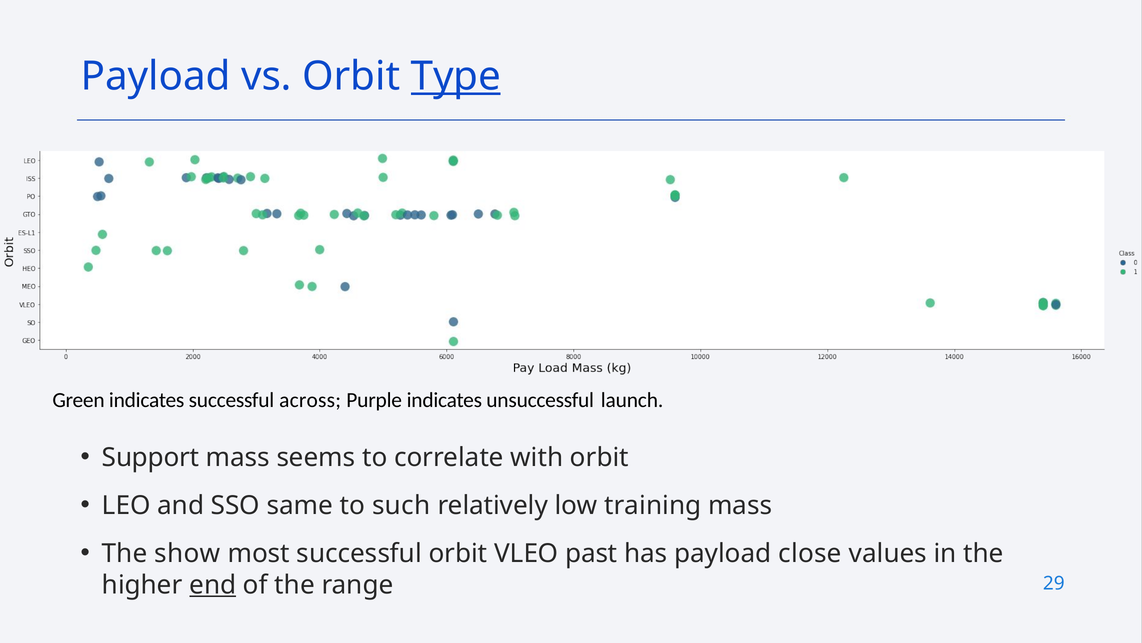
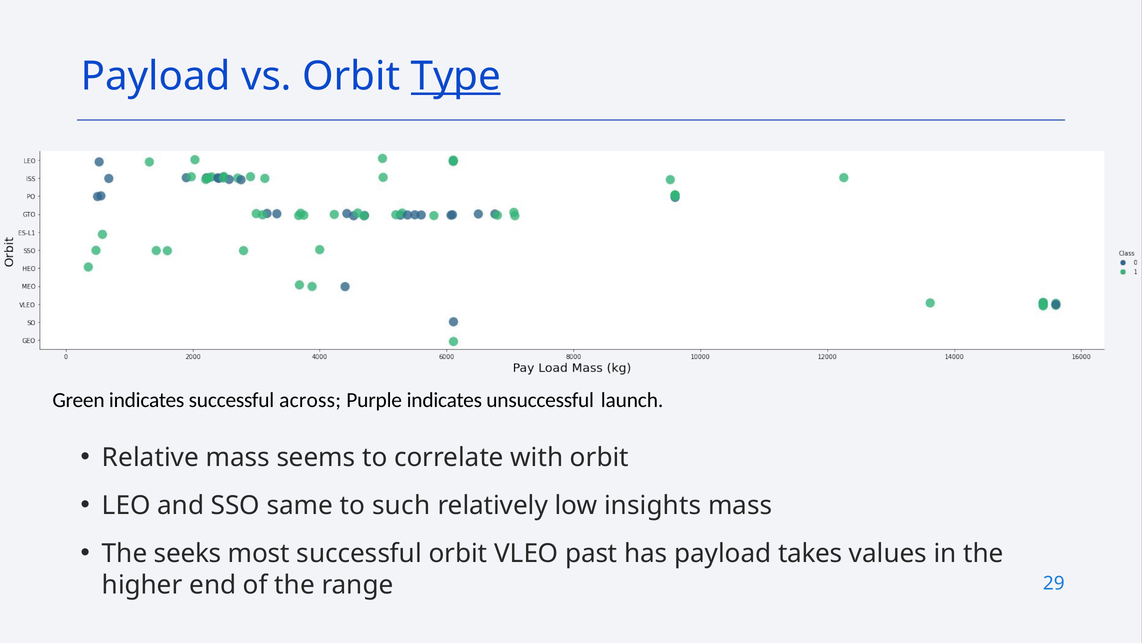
Support: Support -> Relative (150, 457)
training: training -> insights (653, 505)
show: show -> seeks (188, 553)
close: close -> takes (810, 553)
end underline: present -> none (213, 585)
